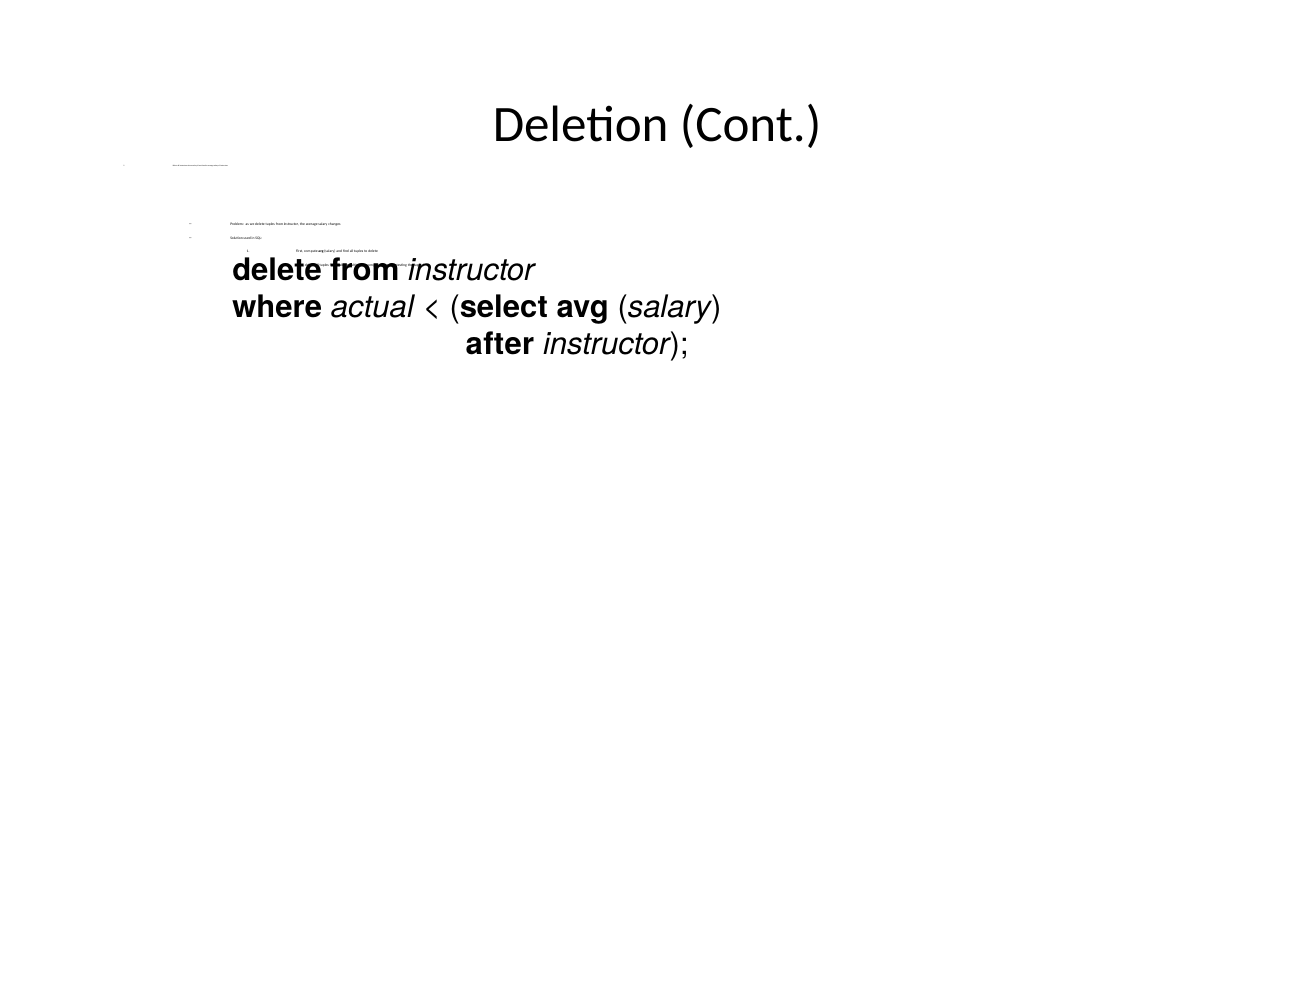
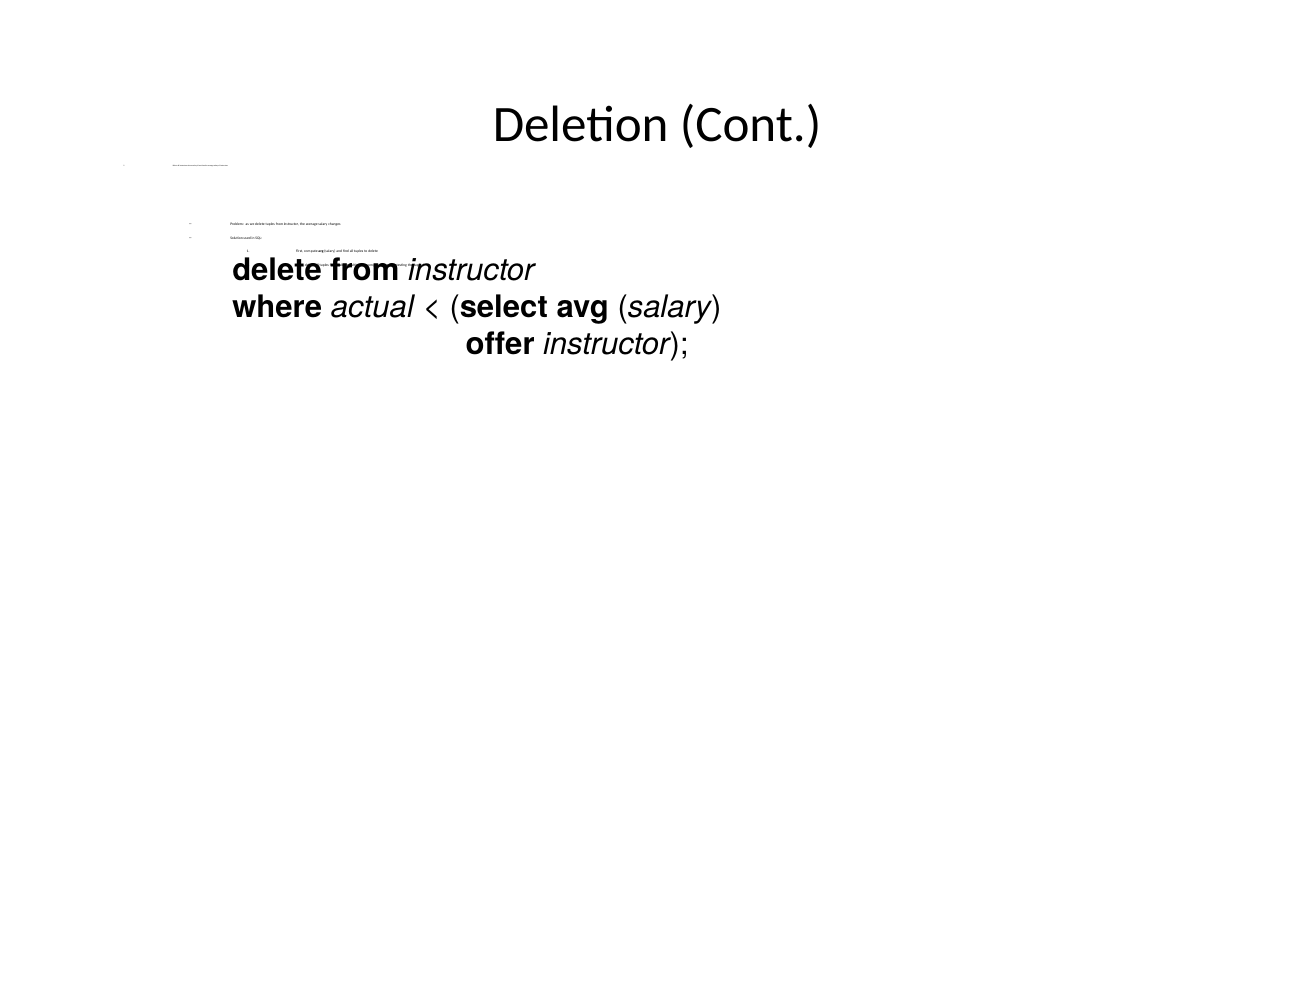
after: after -> offer (500, 345)
